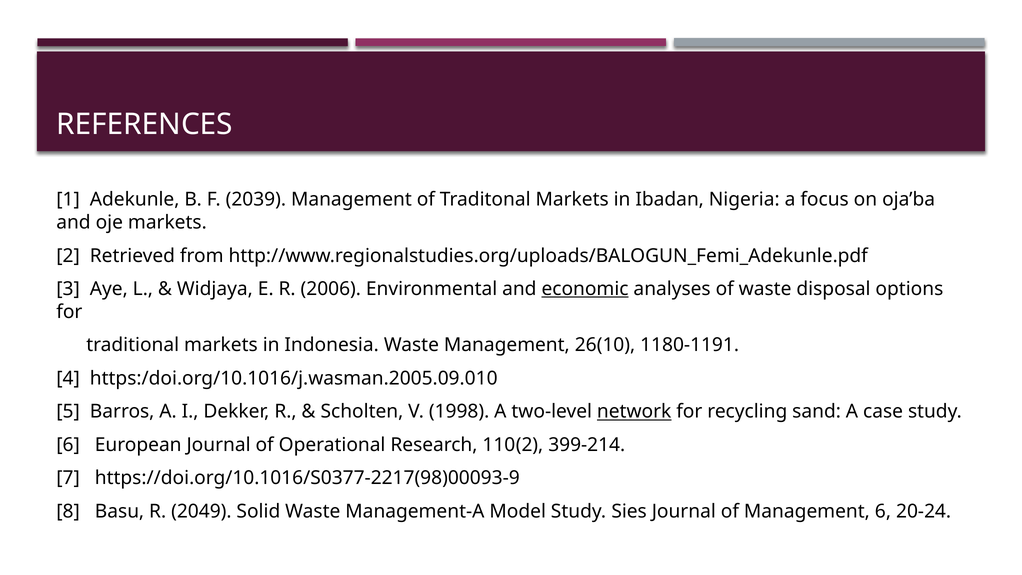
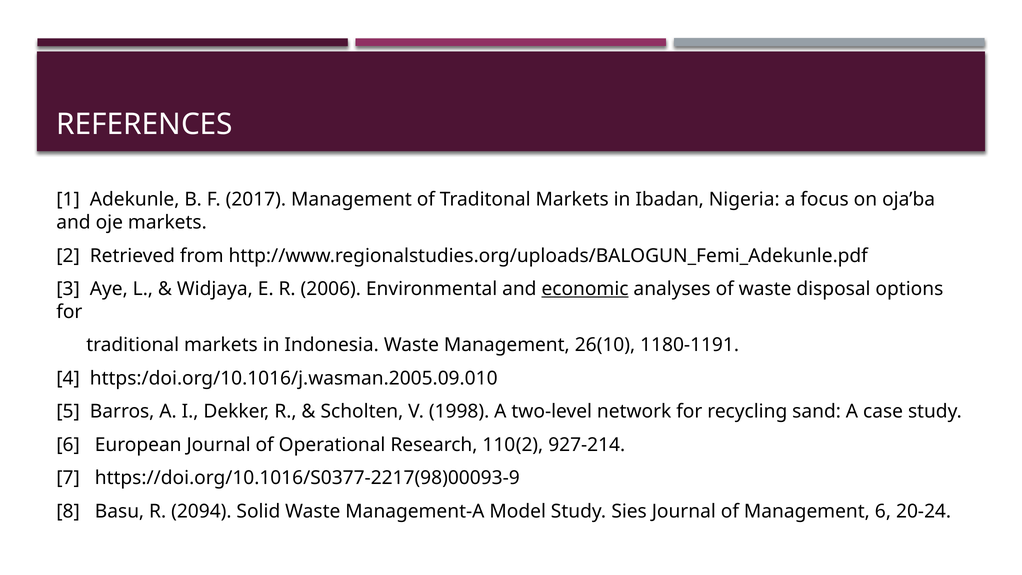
2039: 2039 -> 2017 (256, 199)
network underline: present -> none (634, 412)
399-214: 399-214 -> 927-214 (587, 445)
2049: 2049 -> 2094 (201, 511)
